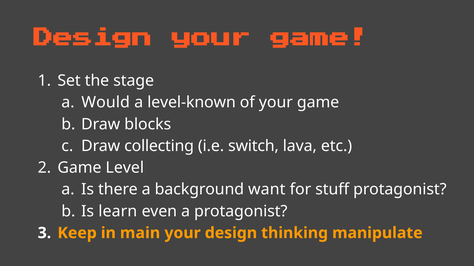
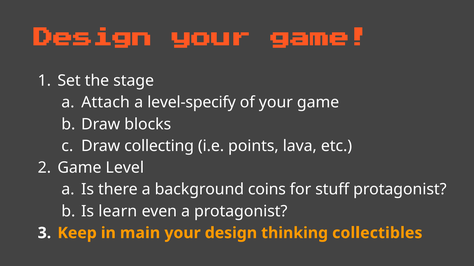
Would: Would -> Attach (106, 103)
level-known: level-known -> level-specify (192, 103)
switch: switch -> points (253, 146)
want: want -> coins (267, 190)
manipulate: manipulate -> collectibles (377, 233)
